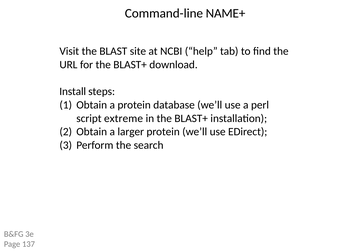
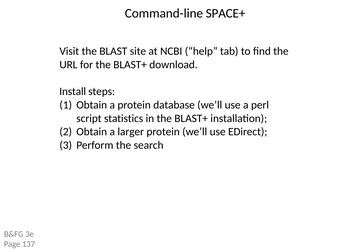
NAME+: NAME+ -> SPACE+ (226, 13)
extreme: extreme -> statistics (124, 119)
